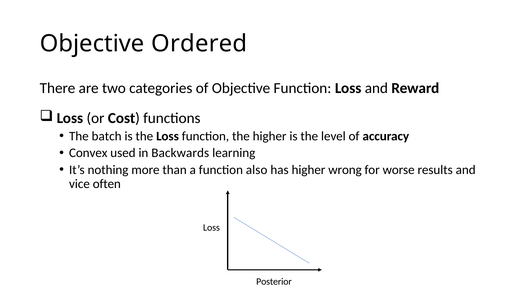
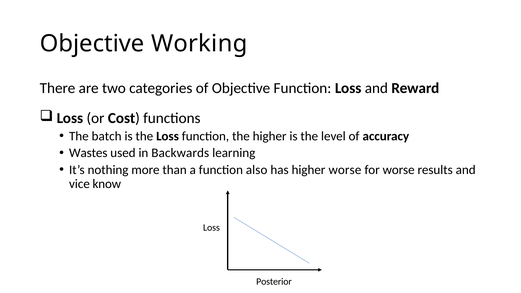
Ordered: Ordered -> Working (199, 44)
Convex: Convex -> Wastes (88, 153)
higher wrong: wrong -> worse (345, 170)
often: often -> know (107, 184)
